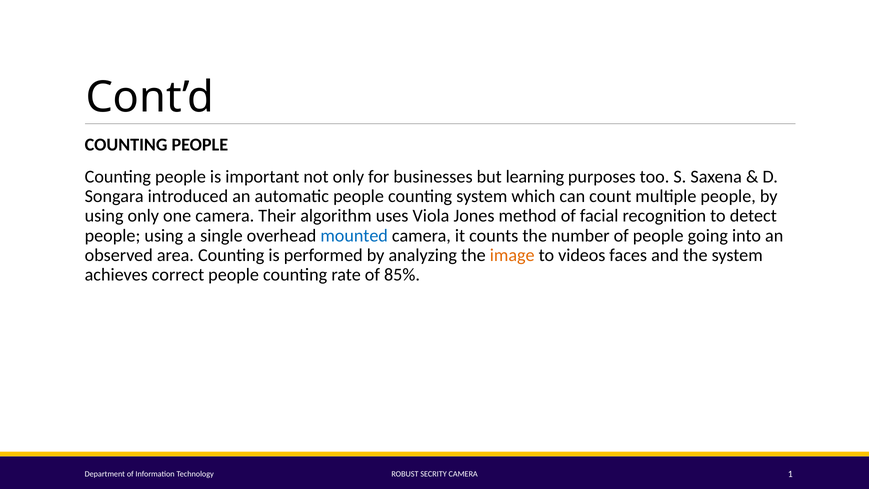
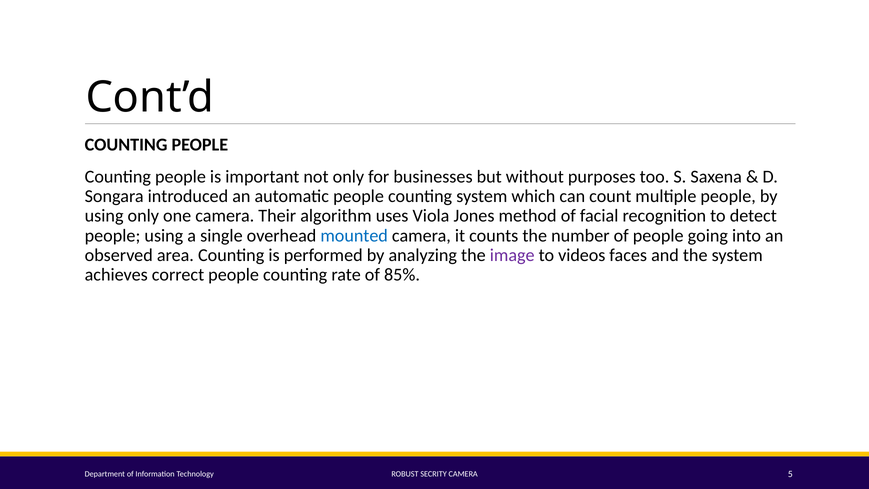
learning: learning -> without (535, 177)
image colour: orange -> purple (512, 255)
1: 1 -> 5 (790, 474)
